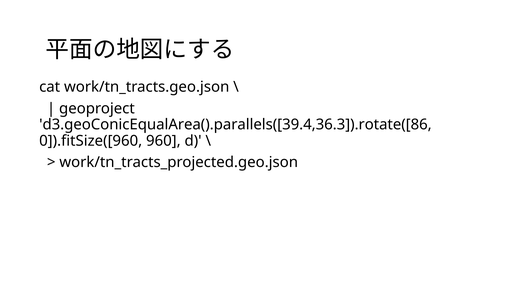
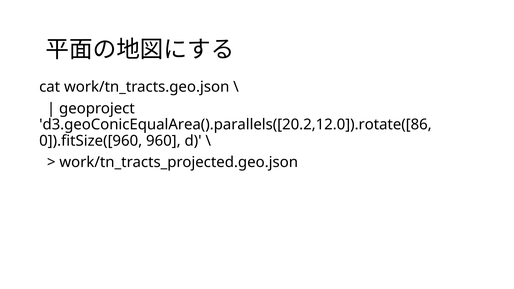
d3.geoConicEqualArea().parallels([39.4,36.3]).rotate([86: d3.geoConicEqualArea().parallels([39.4,36.3]).rotate([86 -> d3.geoConicEqualArea().parallels([20.2,12.0]).rotate([86 (235, 125)
